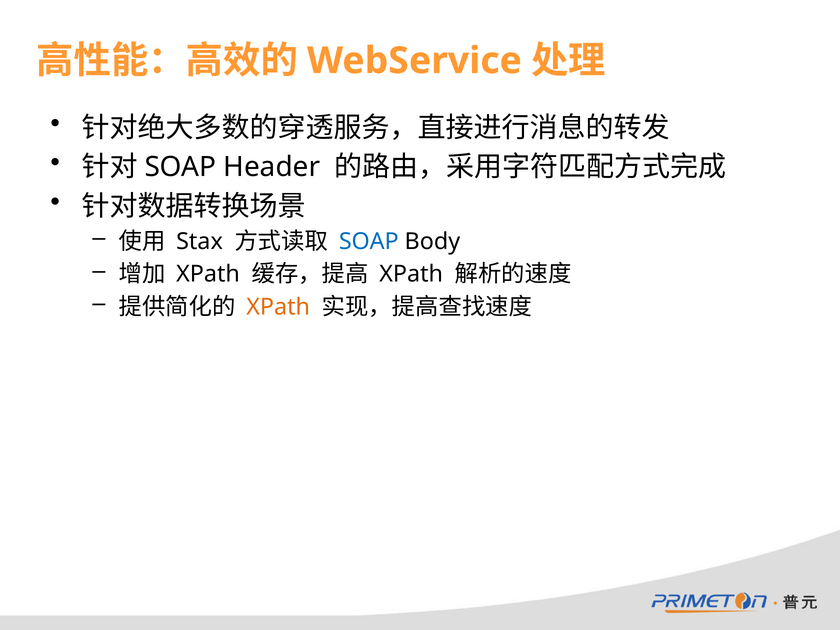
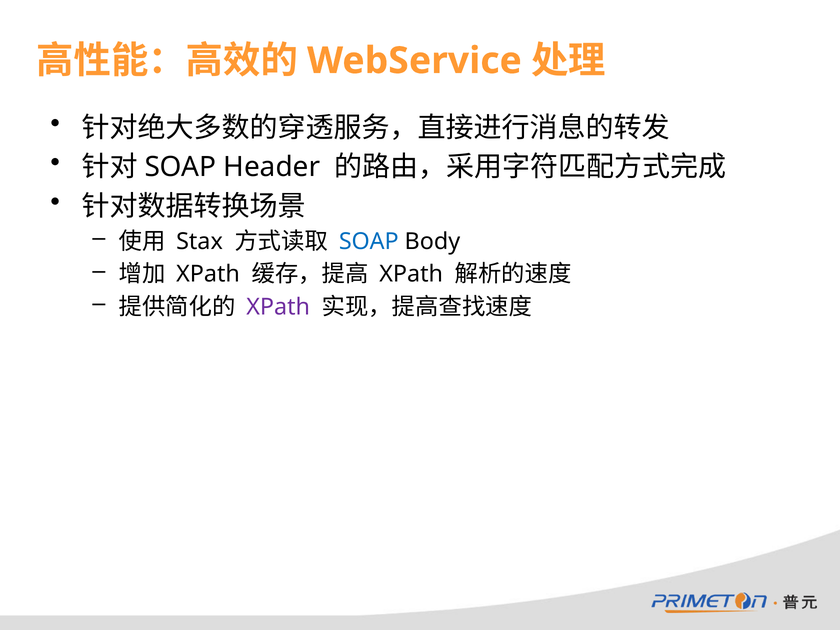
XPath colour: orange -> purple (278, 307)
